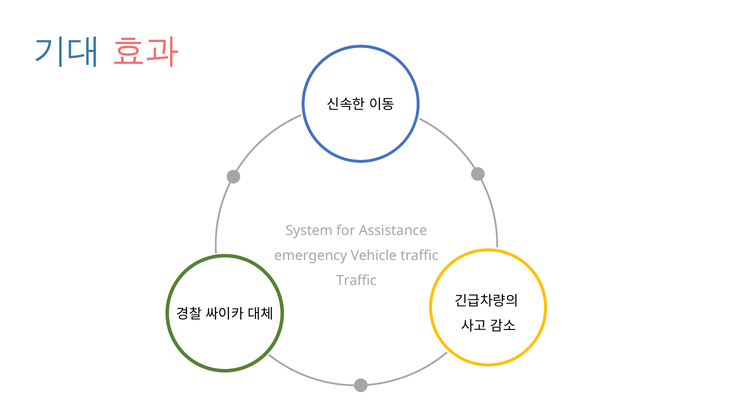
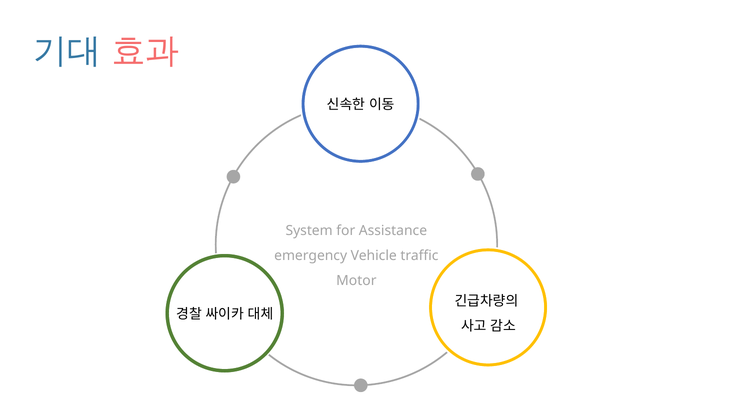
Traffic: Traffic -> Motor (356, 280)
